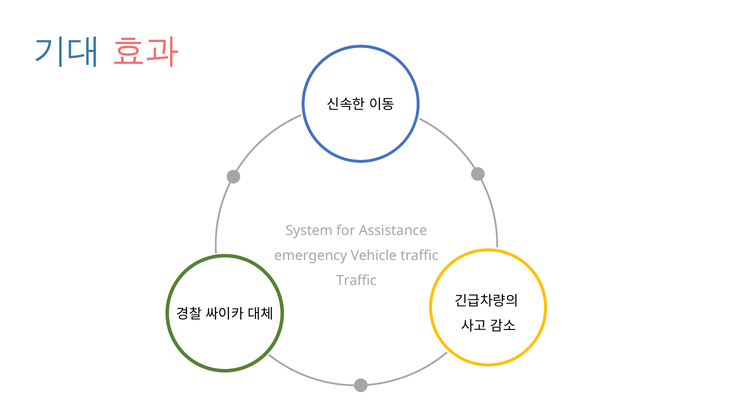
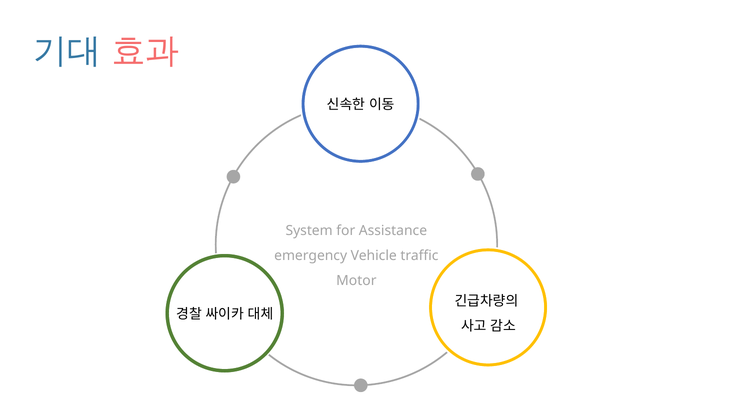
Traffic: Traffic -> Motor (356, 280)
